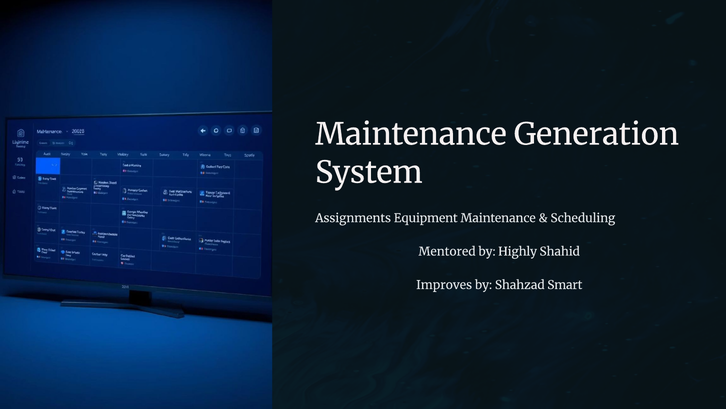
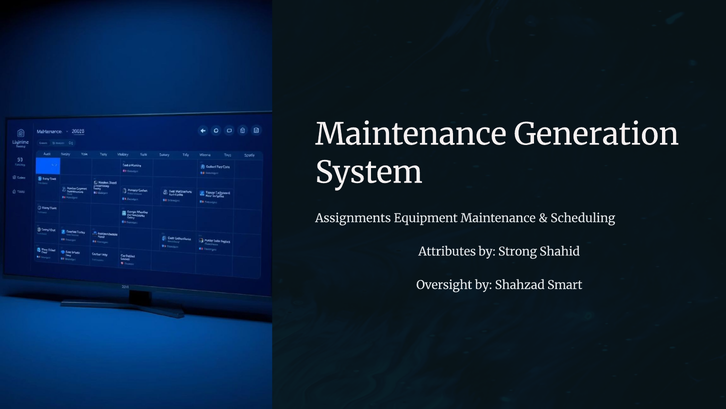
Mentored: Mentored -> Attributes (447, 251)
Highly: Highly -> Strong (518, 251)
Improves: Improves -> Oversight (444, 285)
